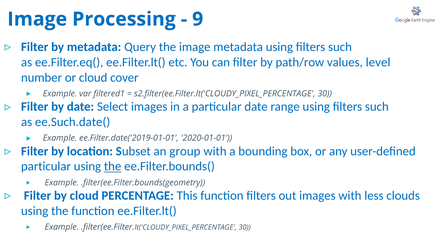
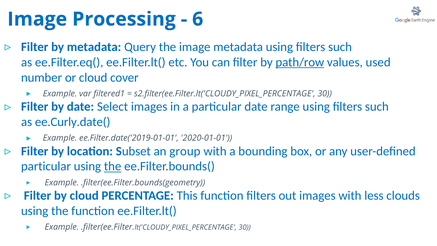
9: 9 -> 6 (198, 19)
path/row underline: none -> present (300, 62)
level: level -> used (378, 62)
ee.Such.date(: ee.Such.date( -> ee.Curly.date( (73, 122)
